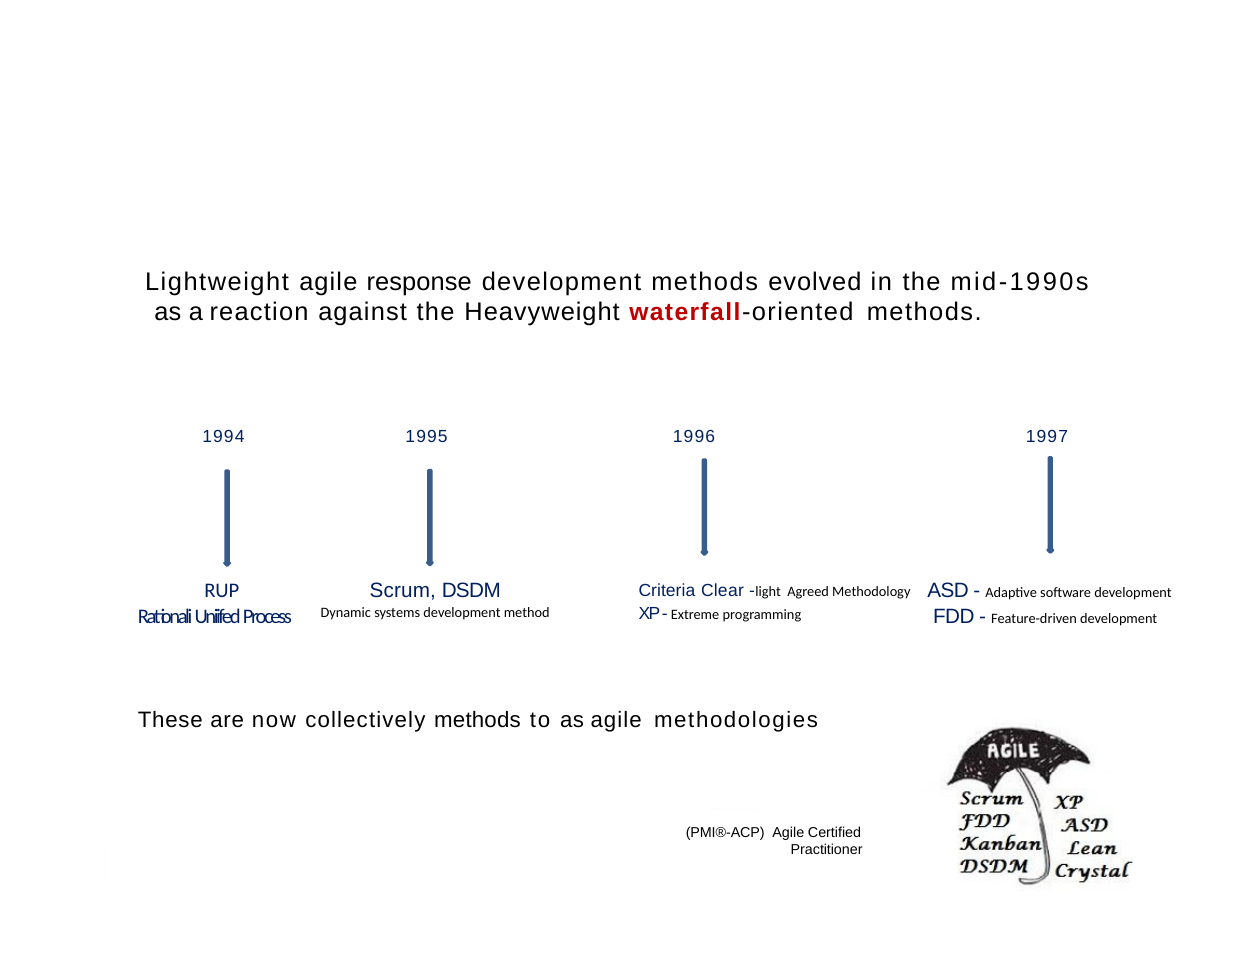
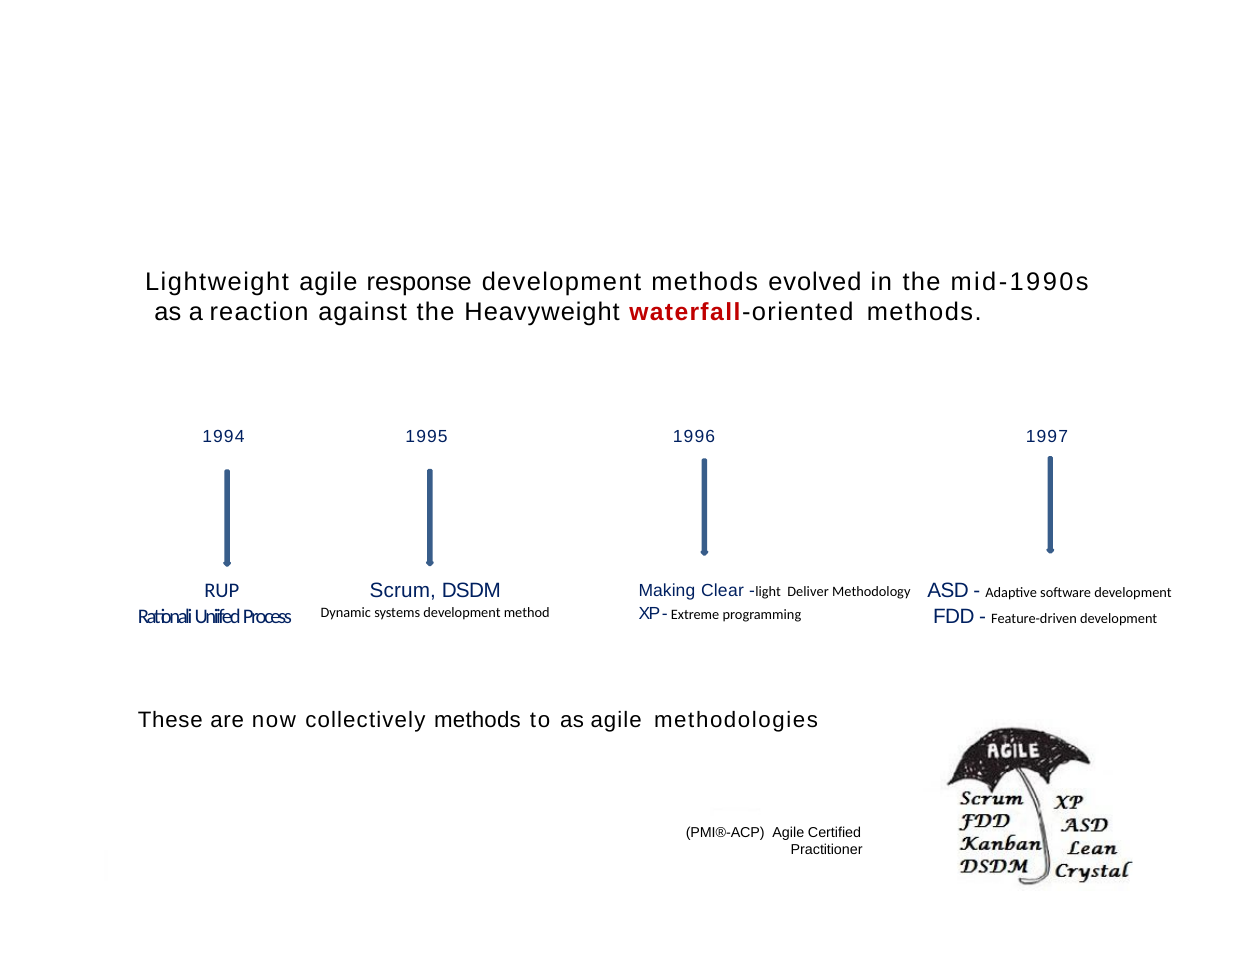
Criteria: Criteria -> Making (667, 591)
Agreed: Agreed -> Deliver (808, 592)
